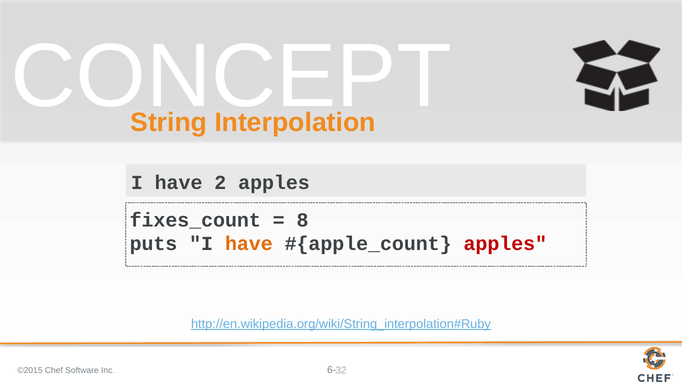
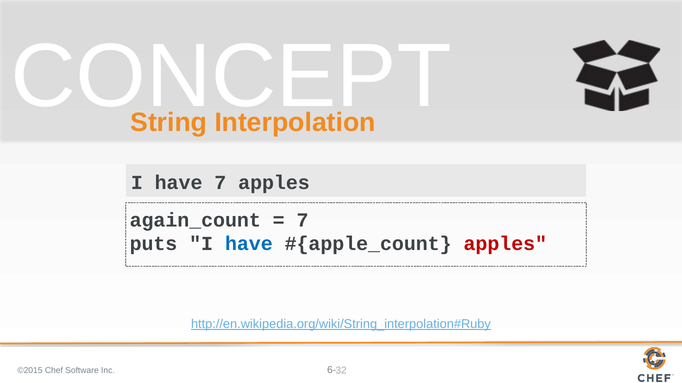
have 2: 2 -> 7 (220, 183)
fixes_count: fixes_count -> again_count (195, 220)
8: 8 -> 7 (303, 220)
have colour: orange -> blue (249, 244)
